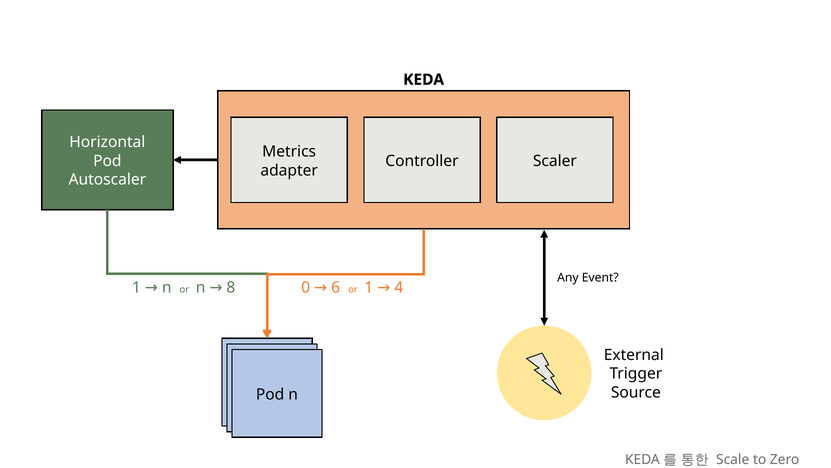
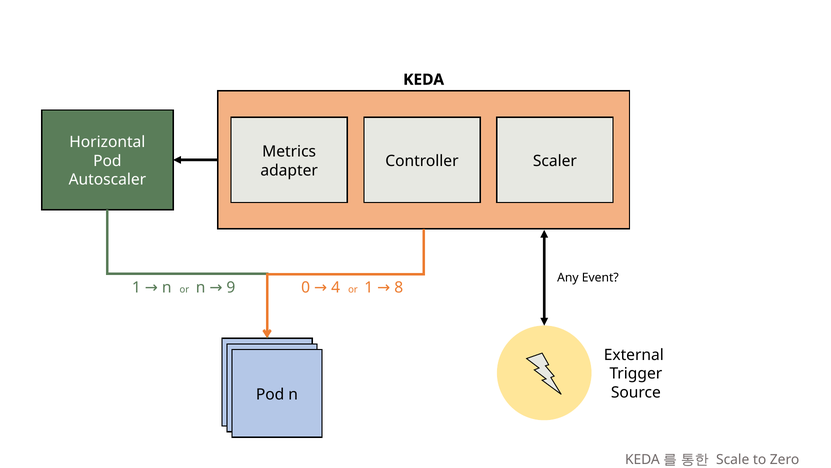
8: 8 -> 9 (231, 287)
4: 4 -> 8 (399, 287)
6: 6 -> 4 (336, 287)
